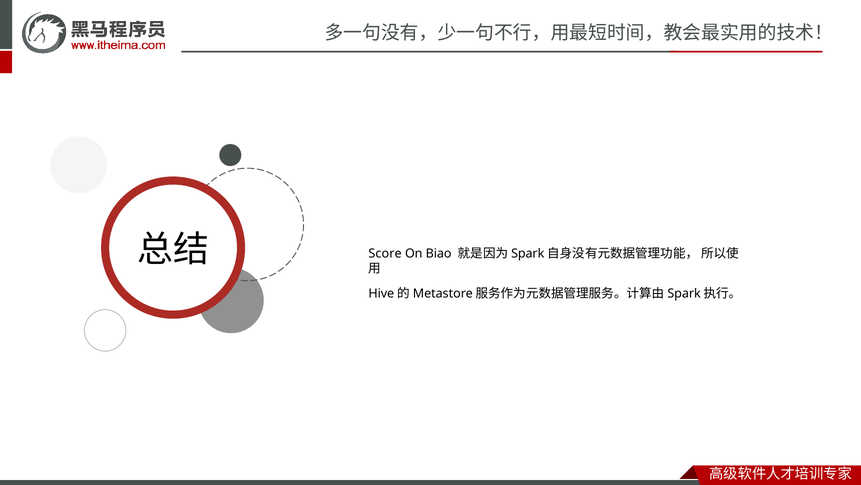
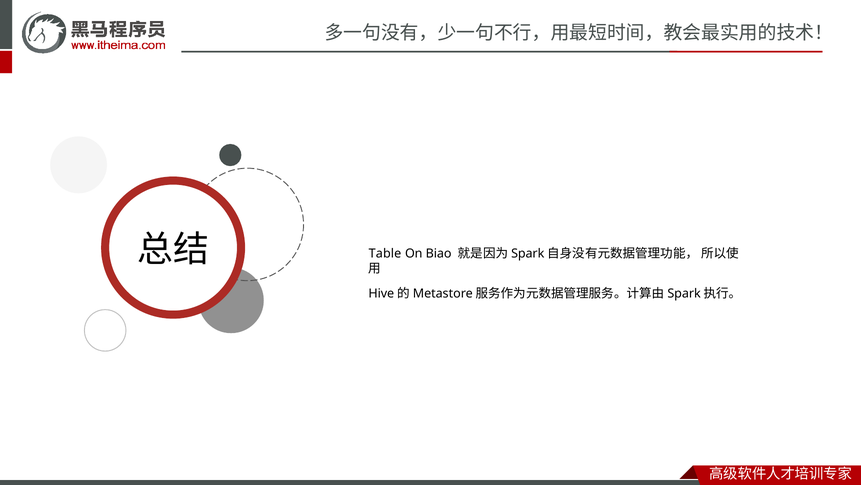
Score: Score -> Table (385, 253)
